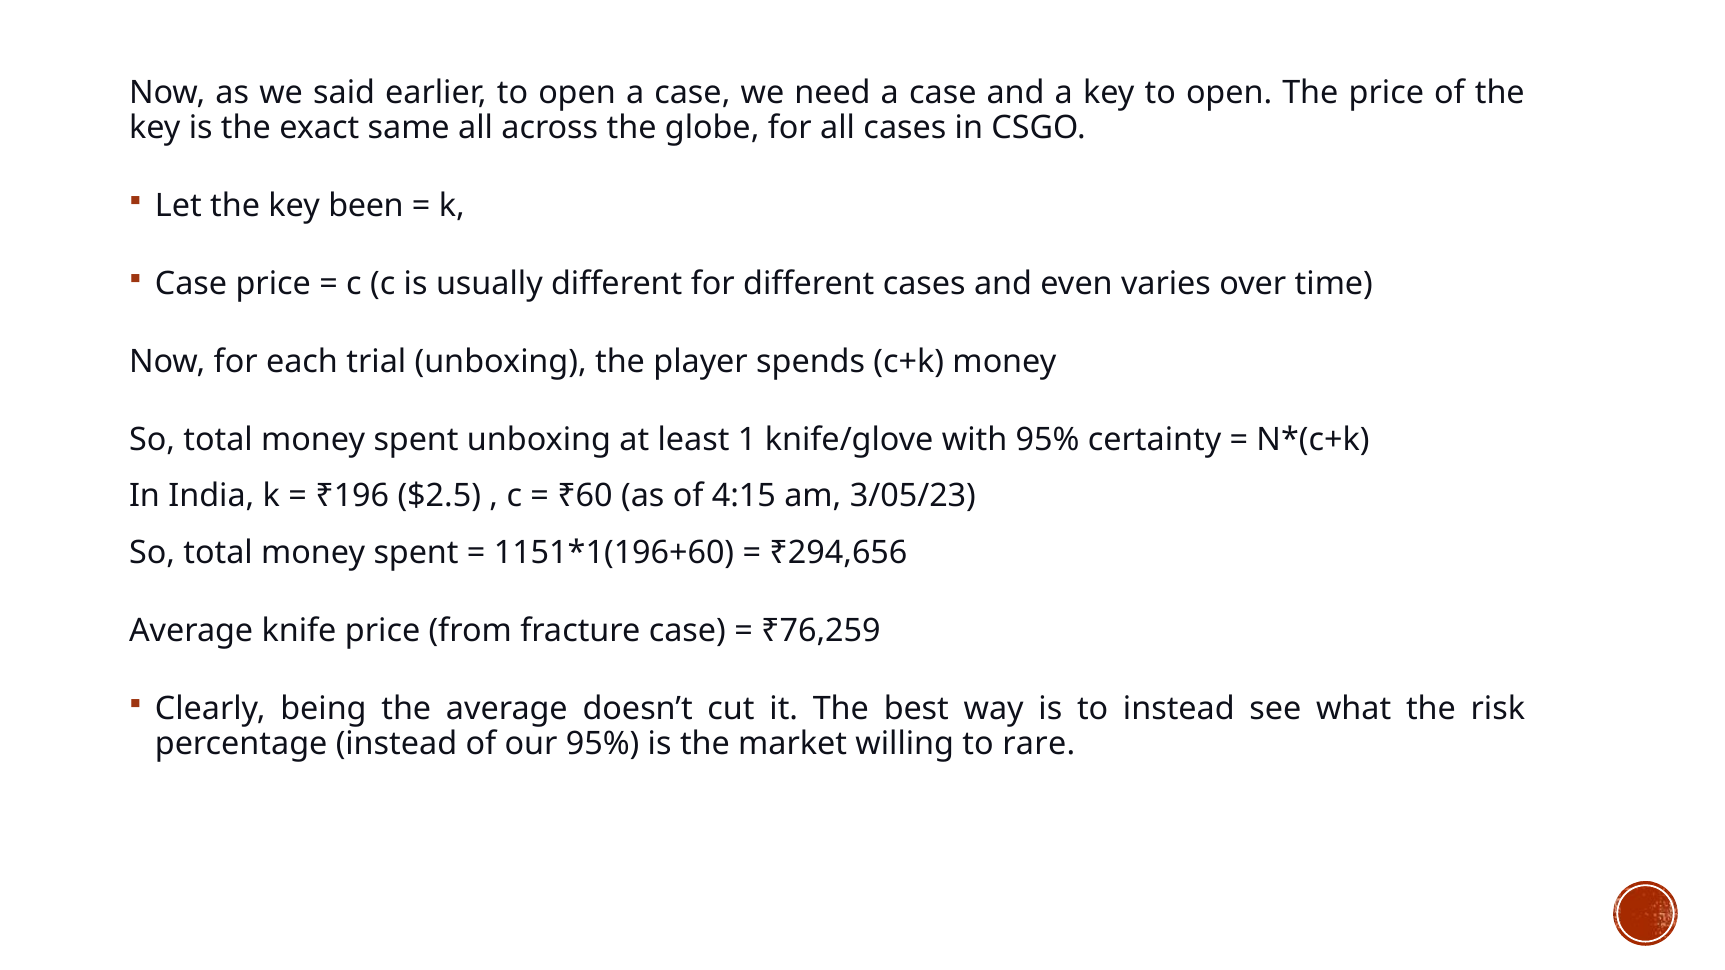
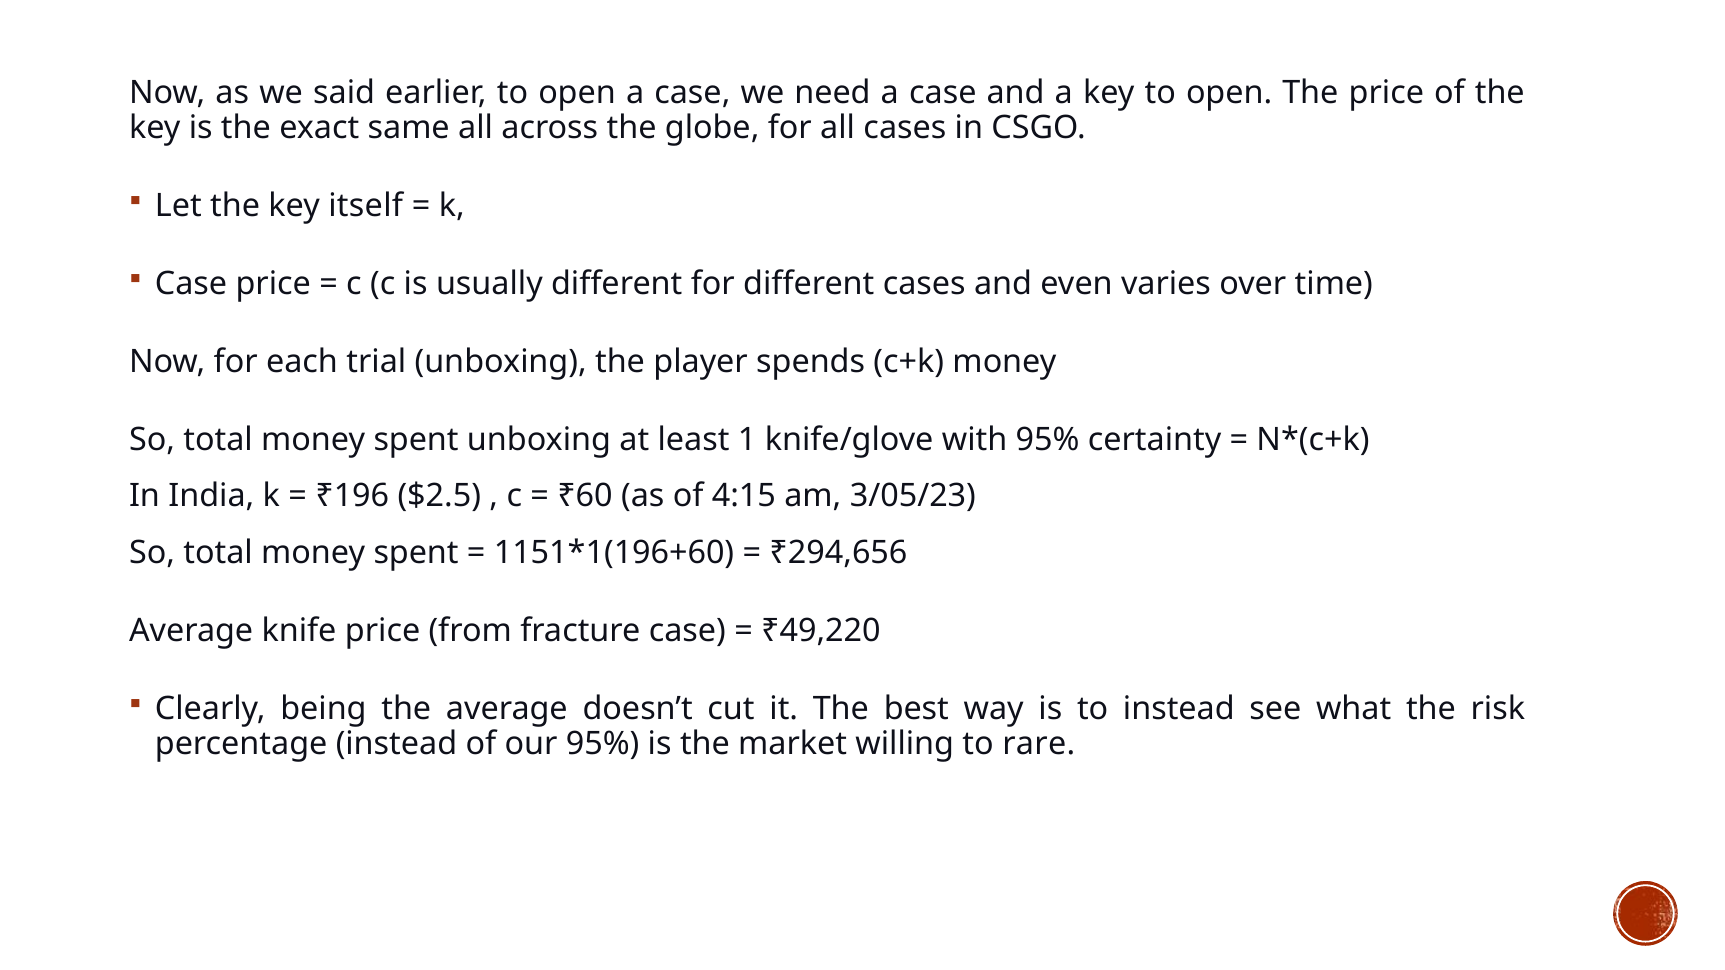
been: been -> itself (366, 206)
₹76,259: ₹76,259 -> ₹49,220 (821, 631)
